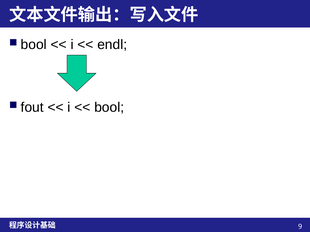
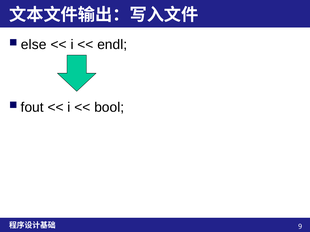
bool: bool -> else (34, 45)
